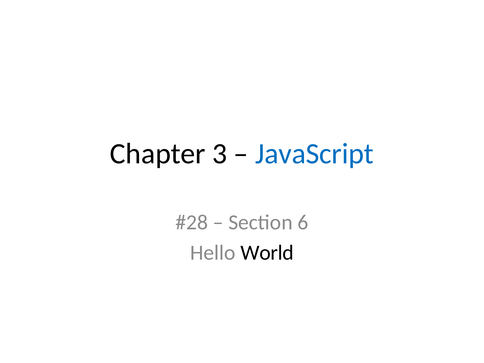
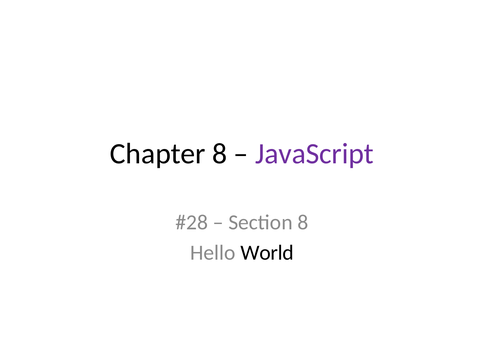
Chapter 3: 3 -> 8 (220, 154)
JavaScript colour: blue -> purple (314, 154)
Section 6: 6 -> 8 (303, 223)
